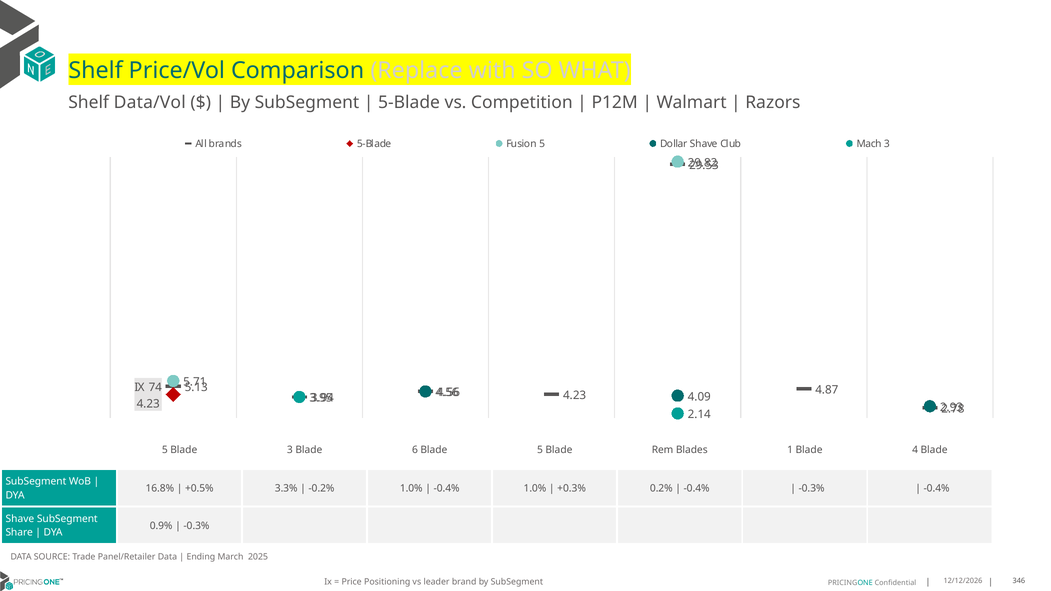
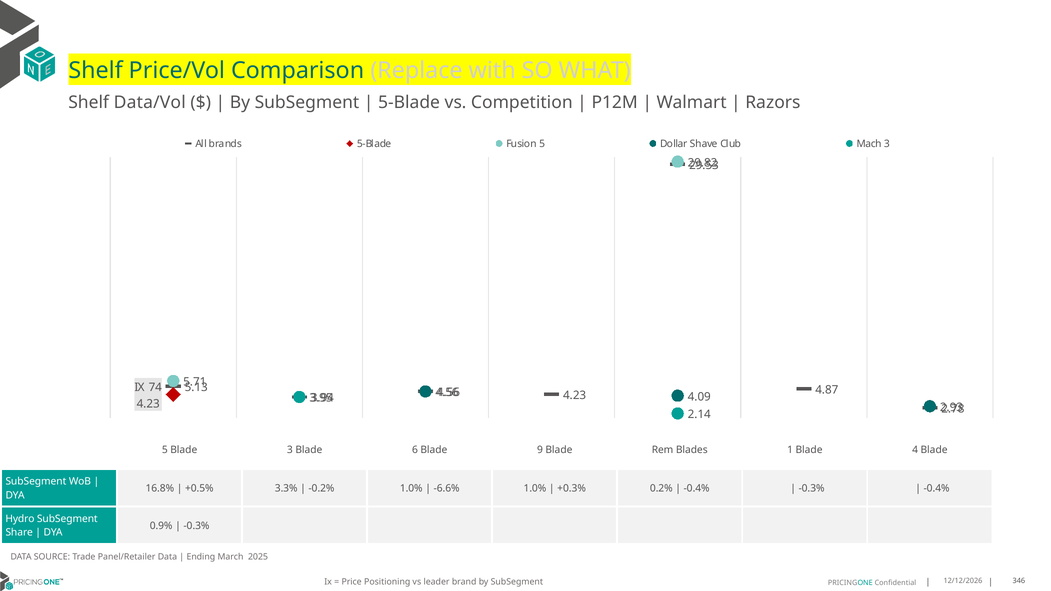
Blade 5: 5 -> 9 (540, 450)
-0.4%: -0.4% -> -6.6% (447, 489)
Shave: Shave -> Hydro (20, 519)
